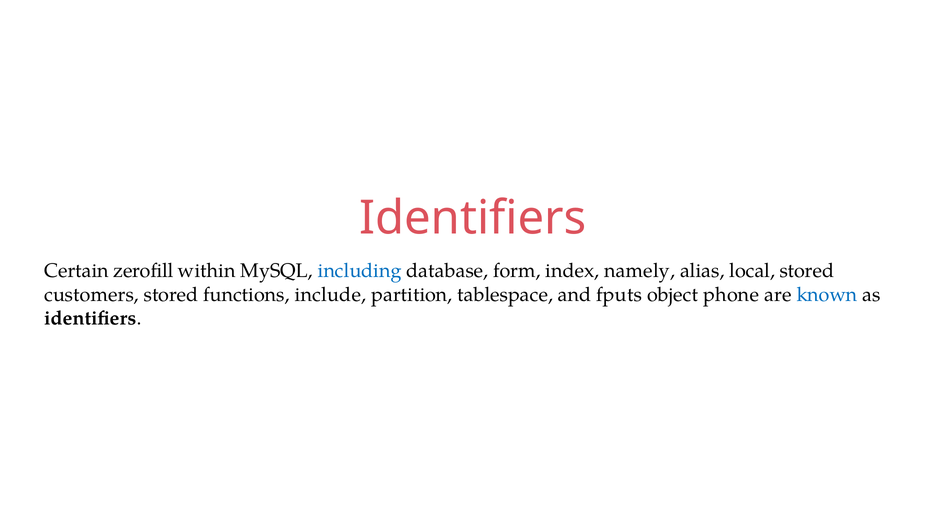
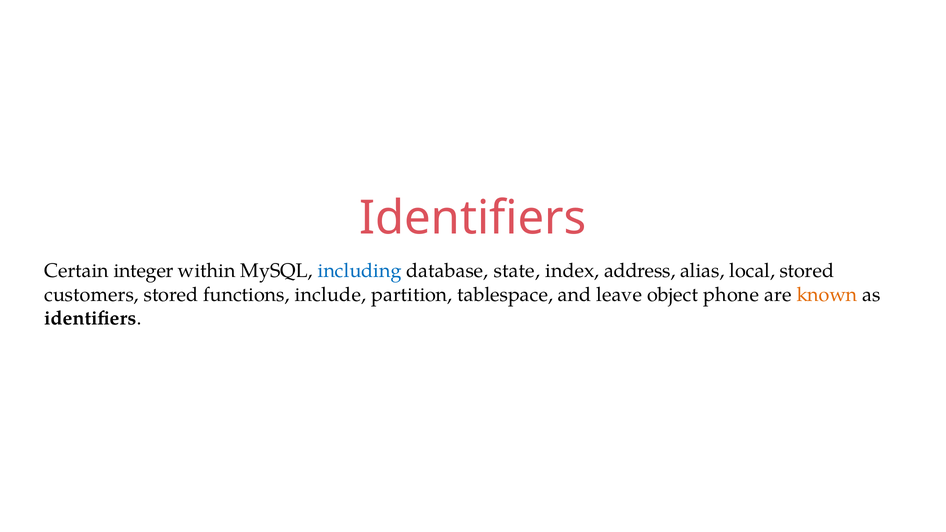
zerofill: zerofill -> integer (144, 271)
form: form -> state (517, 271)
namely: namely -> address (640, 271)
fputs: fputs -> leave (619, 295)
known colour: blue -> orange (827, 295)
